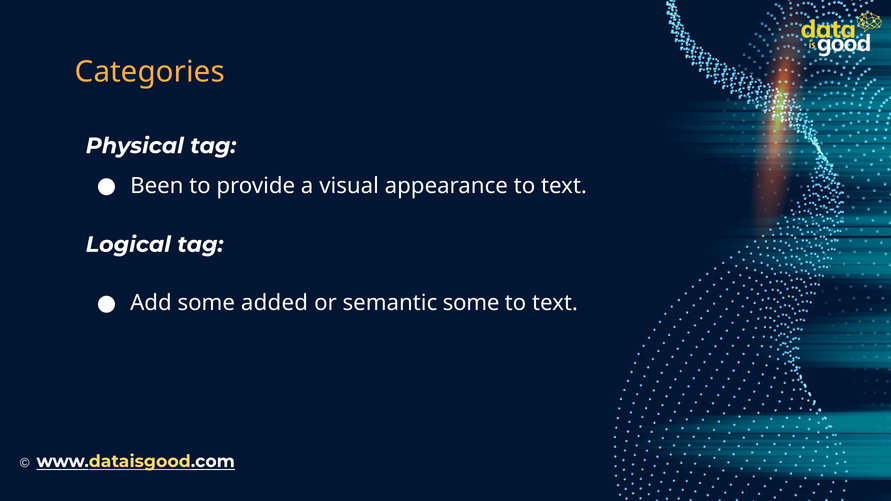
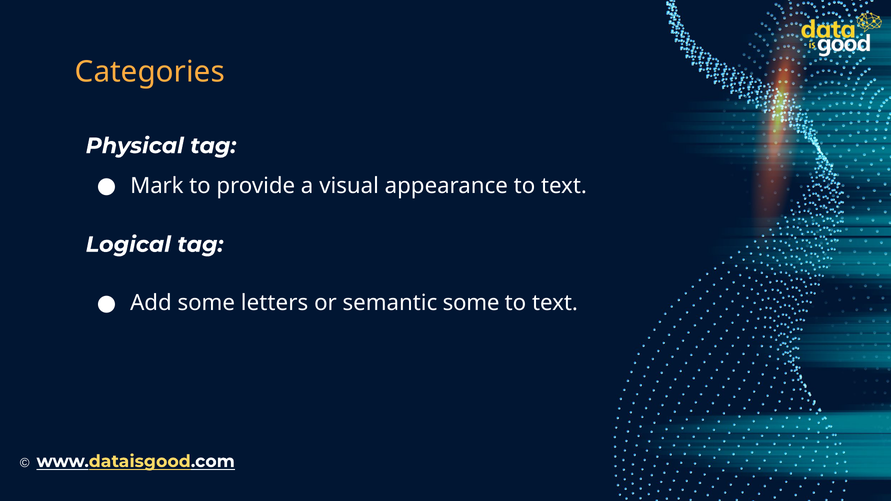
Been: Been -> Mark (157, 186)
added: added -> letters (275, 303)
